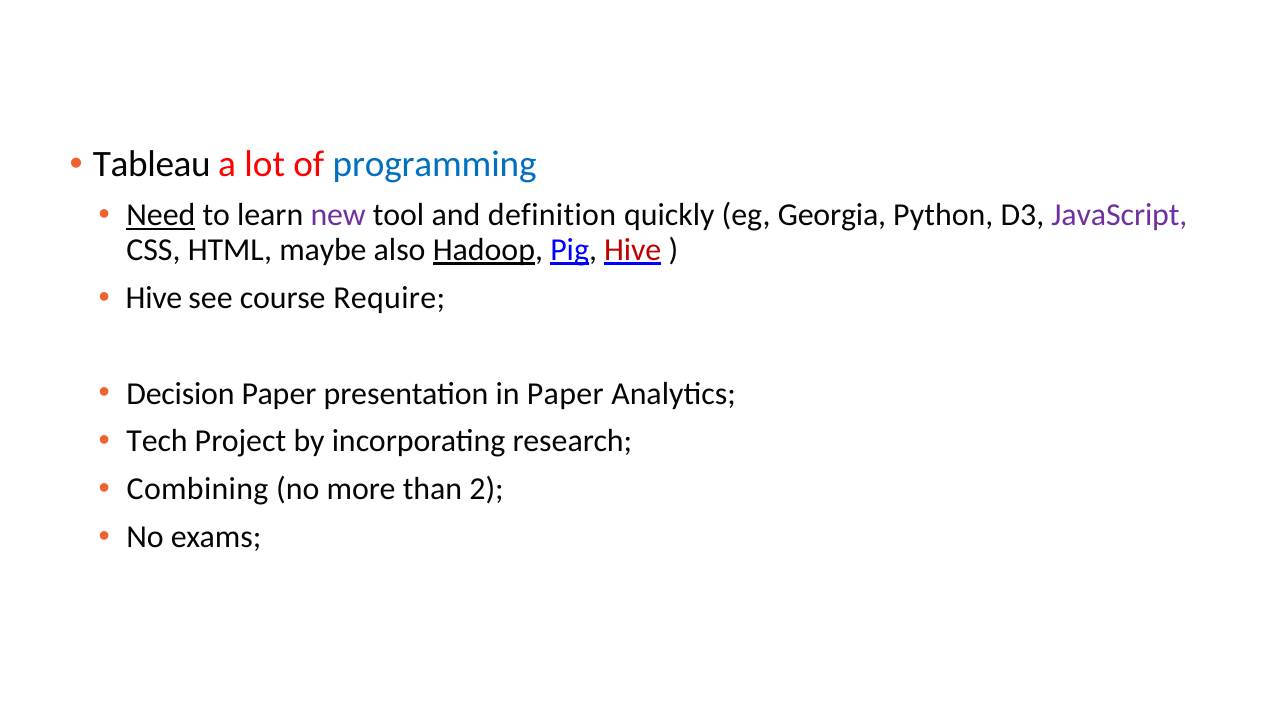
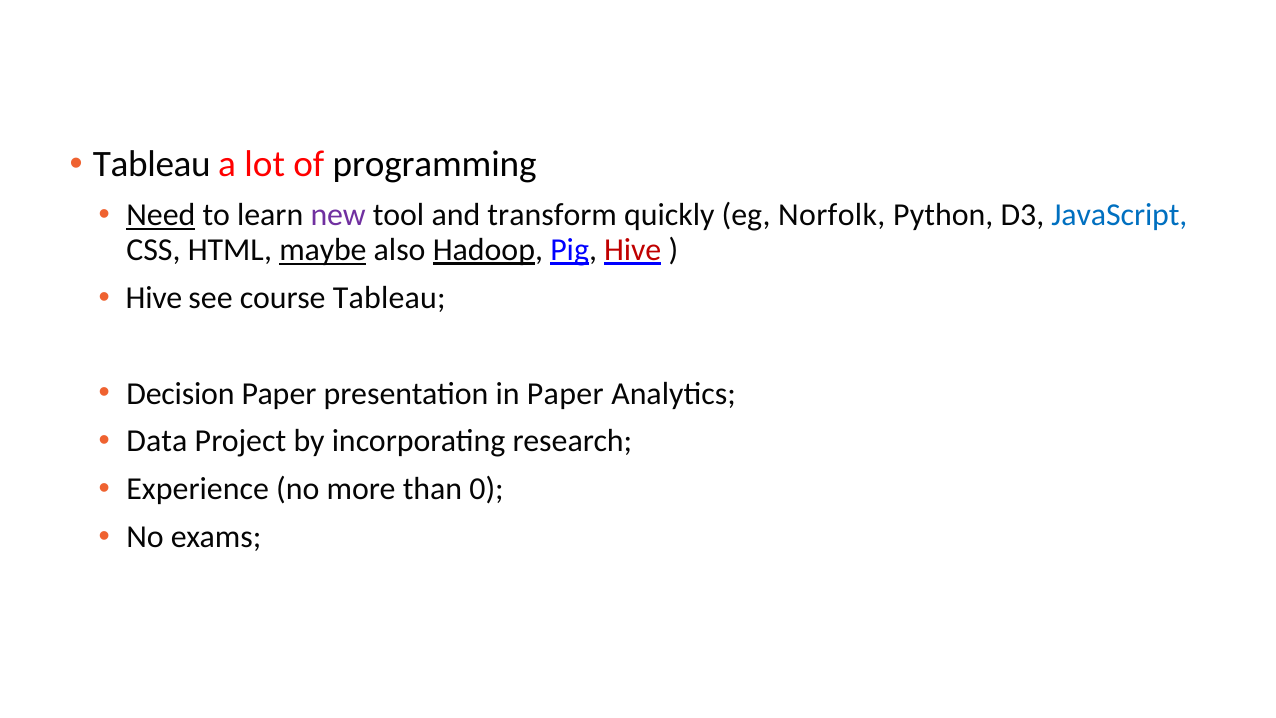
programming colour: blue -> black (435, 164)
definition: definition -> transform (552, 215)
Georgia: Georgia -> Norfolk (832, 215)
JavaScript colour: purple -> blue (1119, 215)
maybe underline: none -> present (323, 250)
course Require: Require -> Tableau (389, 298)
Tech: Tech -> Data (157, 441)
Combining: Combining -> Experience (198, 489)
2: 2 -> 0 (487, 489)
